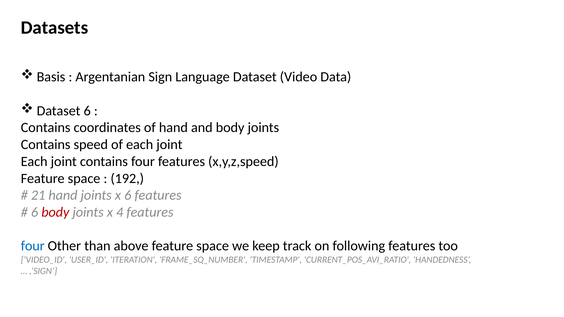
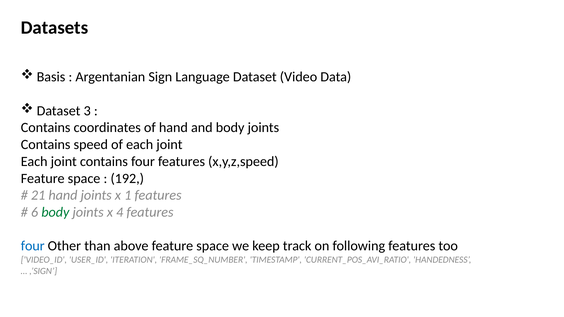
Dataset 6: 6 -> 3 (87, 111)
x 6: 6 -> 1 (128, 195)
body colour: red -> green (55, 212)
